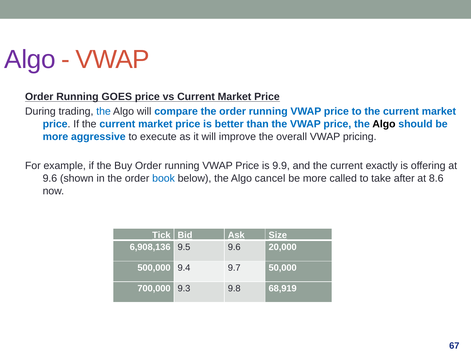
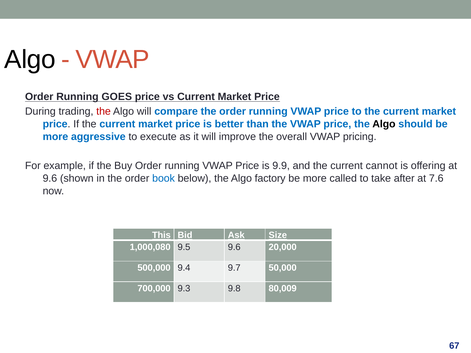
Algo colour: purple -> black (30, 60)
the colour: blue -> red (104, 112)
exactly: exactly -> cannot (382, 166)
cancel: cancel -> factory (270, 179)
8.6: 8.6 -> 7.6 (436, 179)
Tick: Tick -> This (161, 235)
6,908,136: 6,908,136 -> 1,000,080 (150, 247)
68,919: 68,919 -> 80,009 (283, 289)
